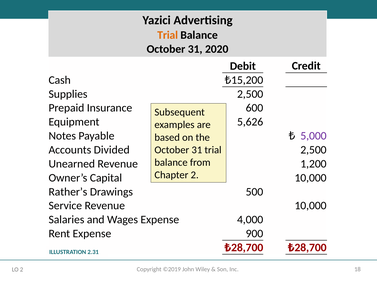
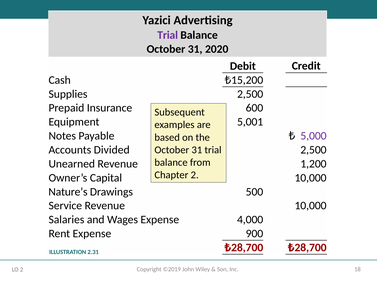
Trial colour: orange -> purple (168, 35)
5,626: 5,626 -> 5,001 (250, 122)
Rather’s: Rather’s -> Nature’s (68, 192)
